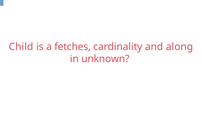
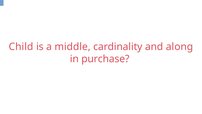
fetches: fetches -> middle (73, 47)
unknown: unknown -> purchase (105, 59)
